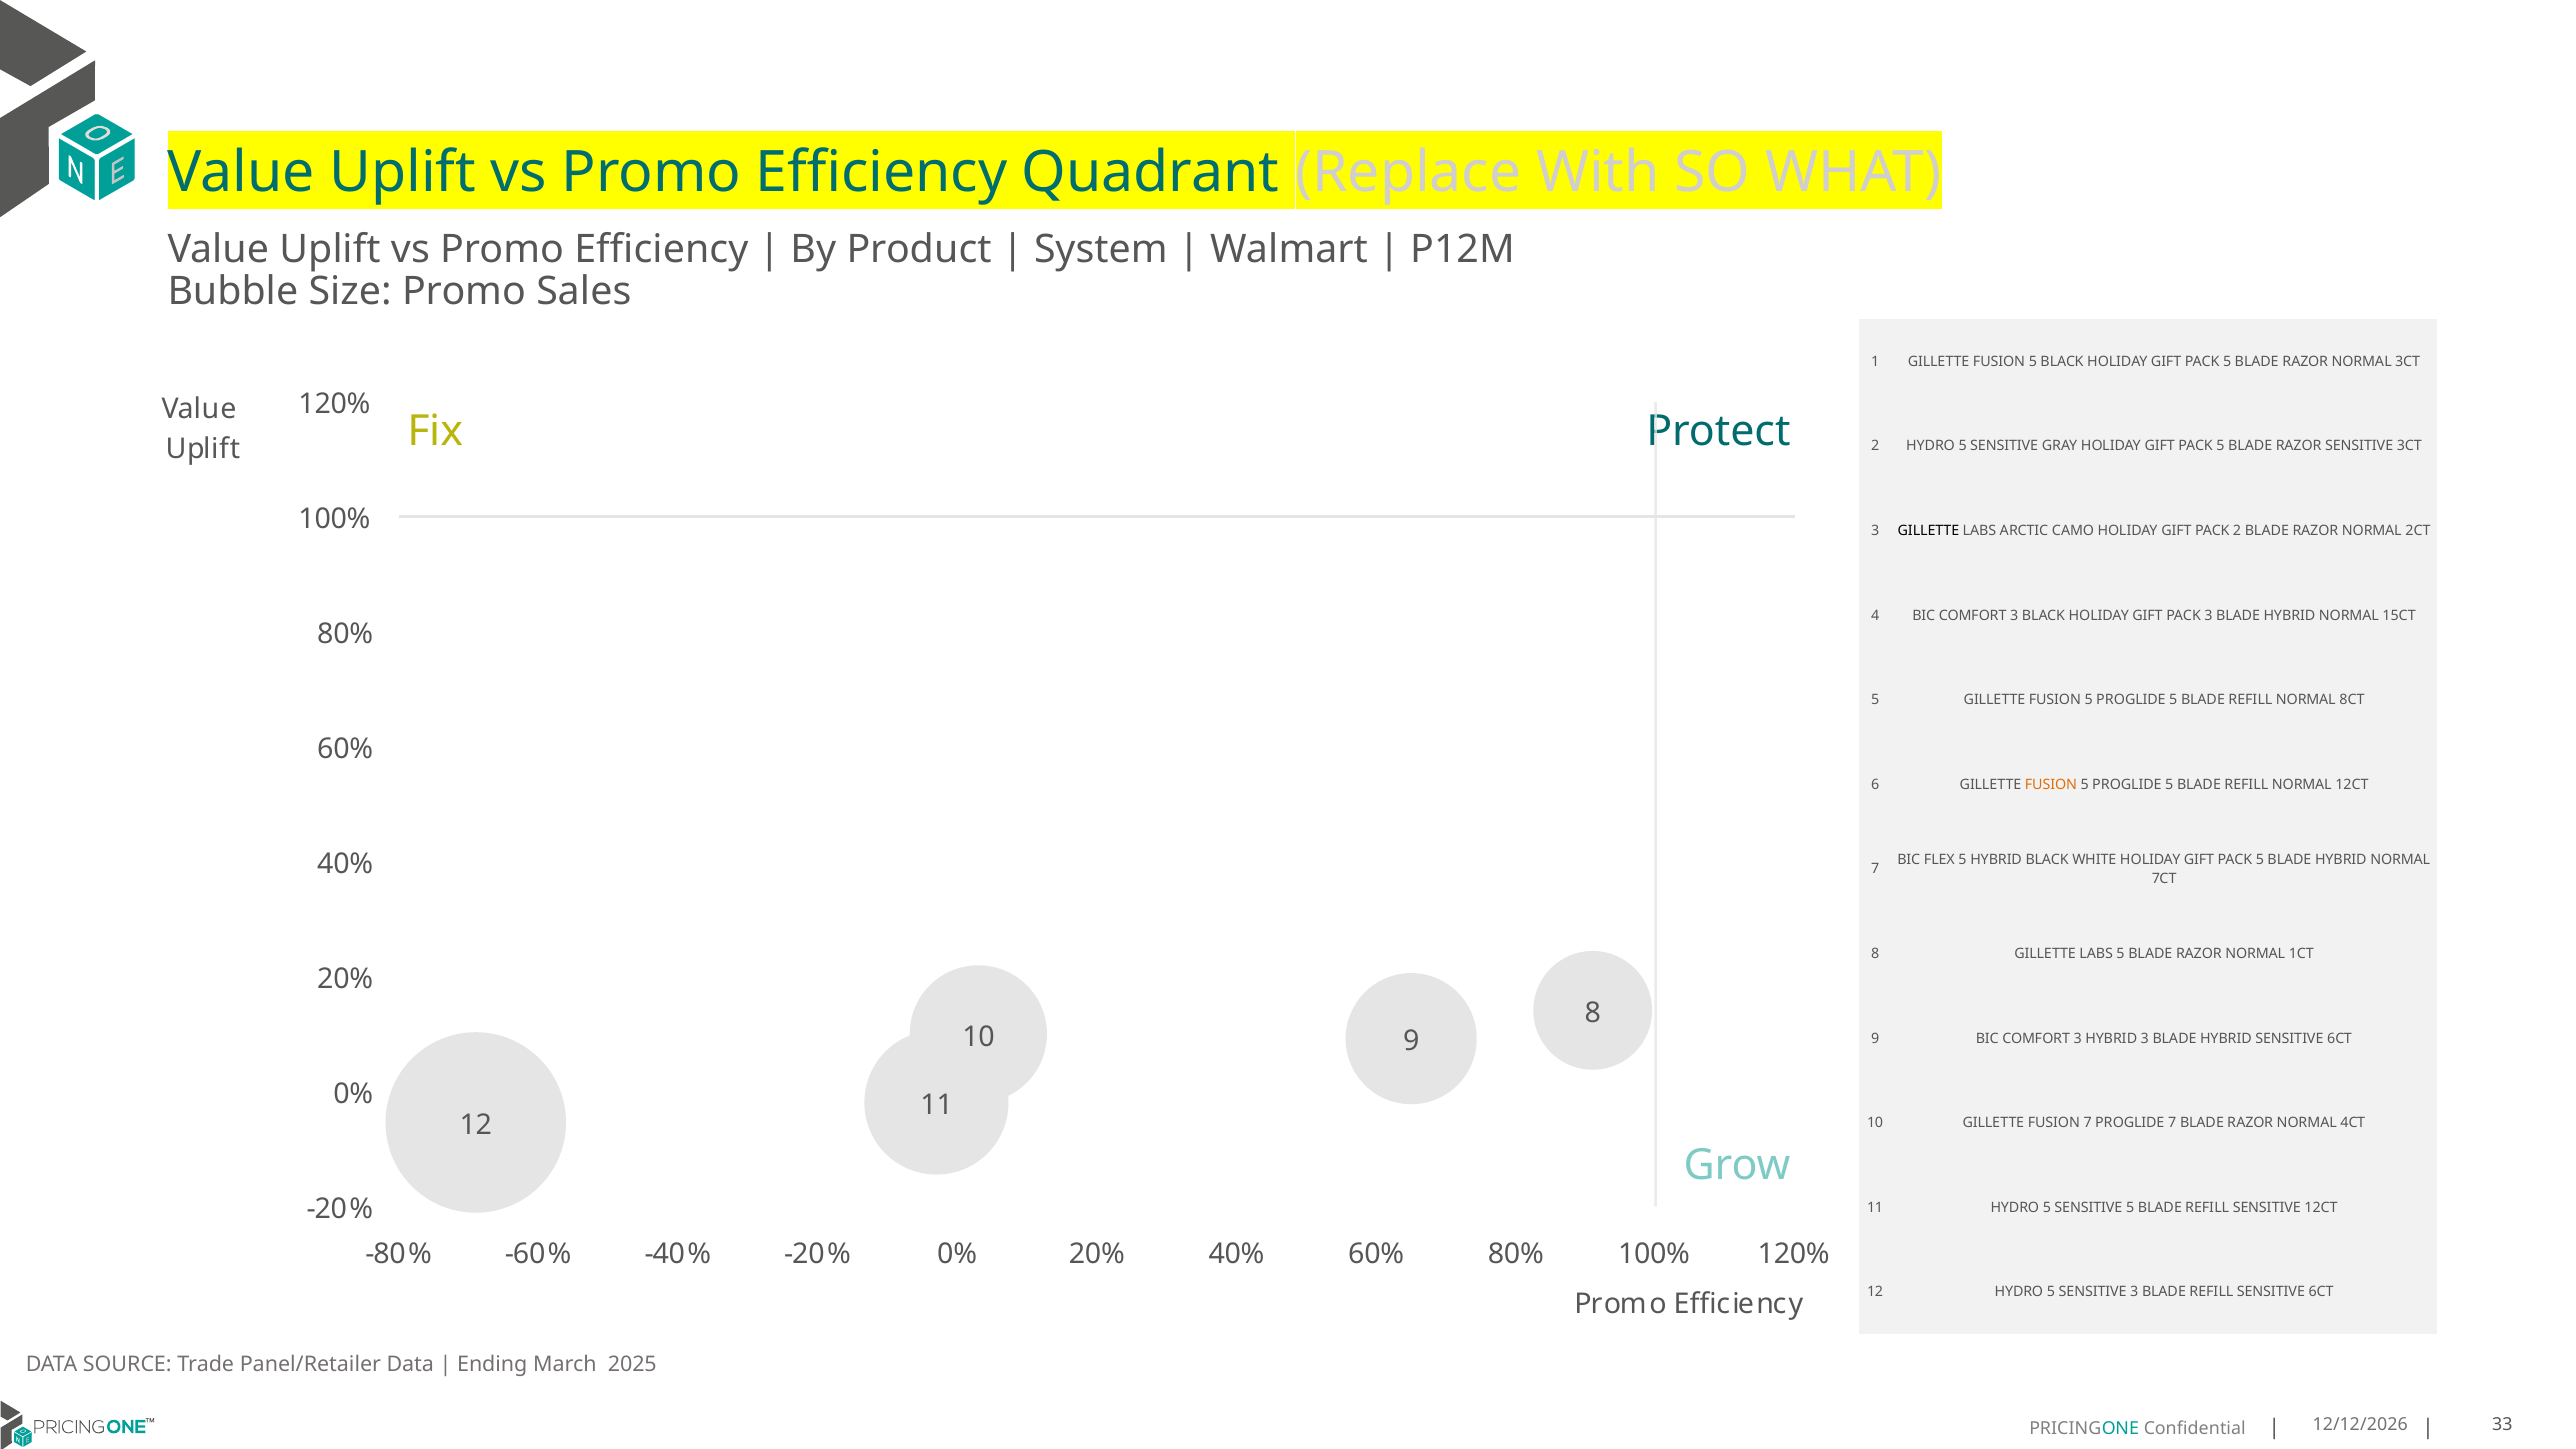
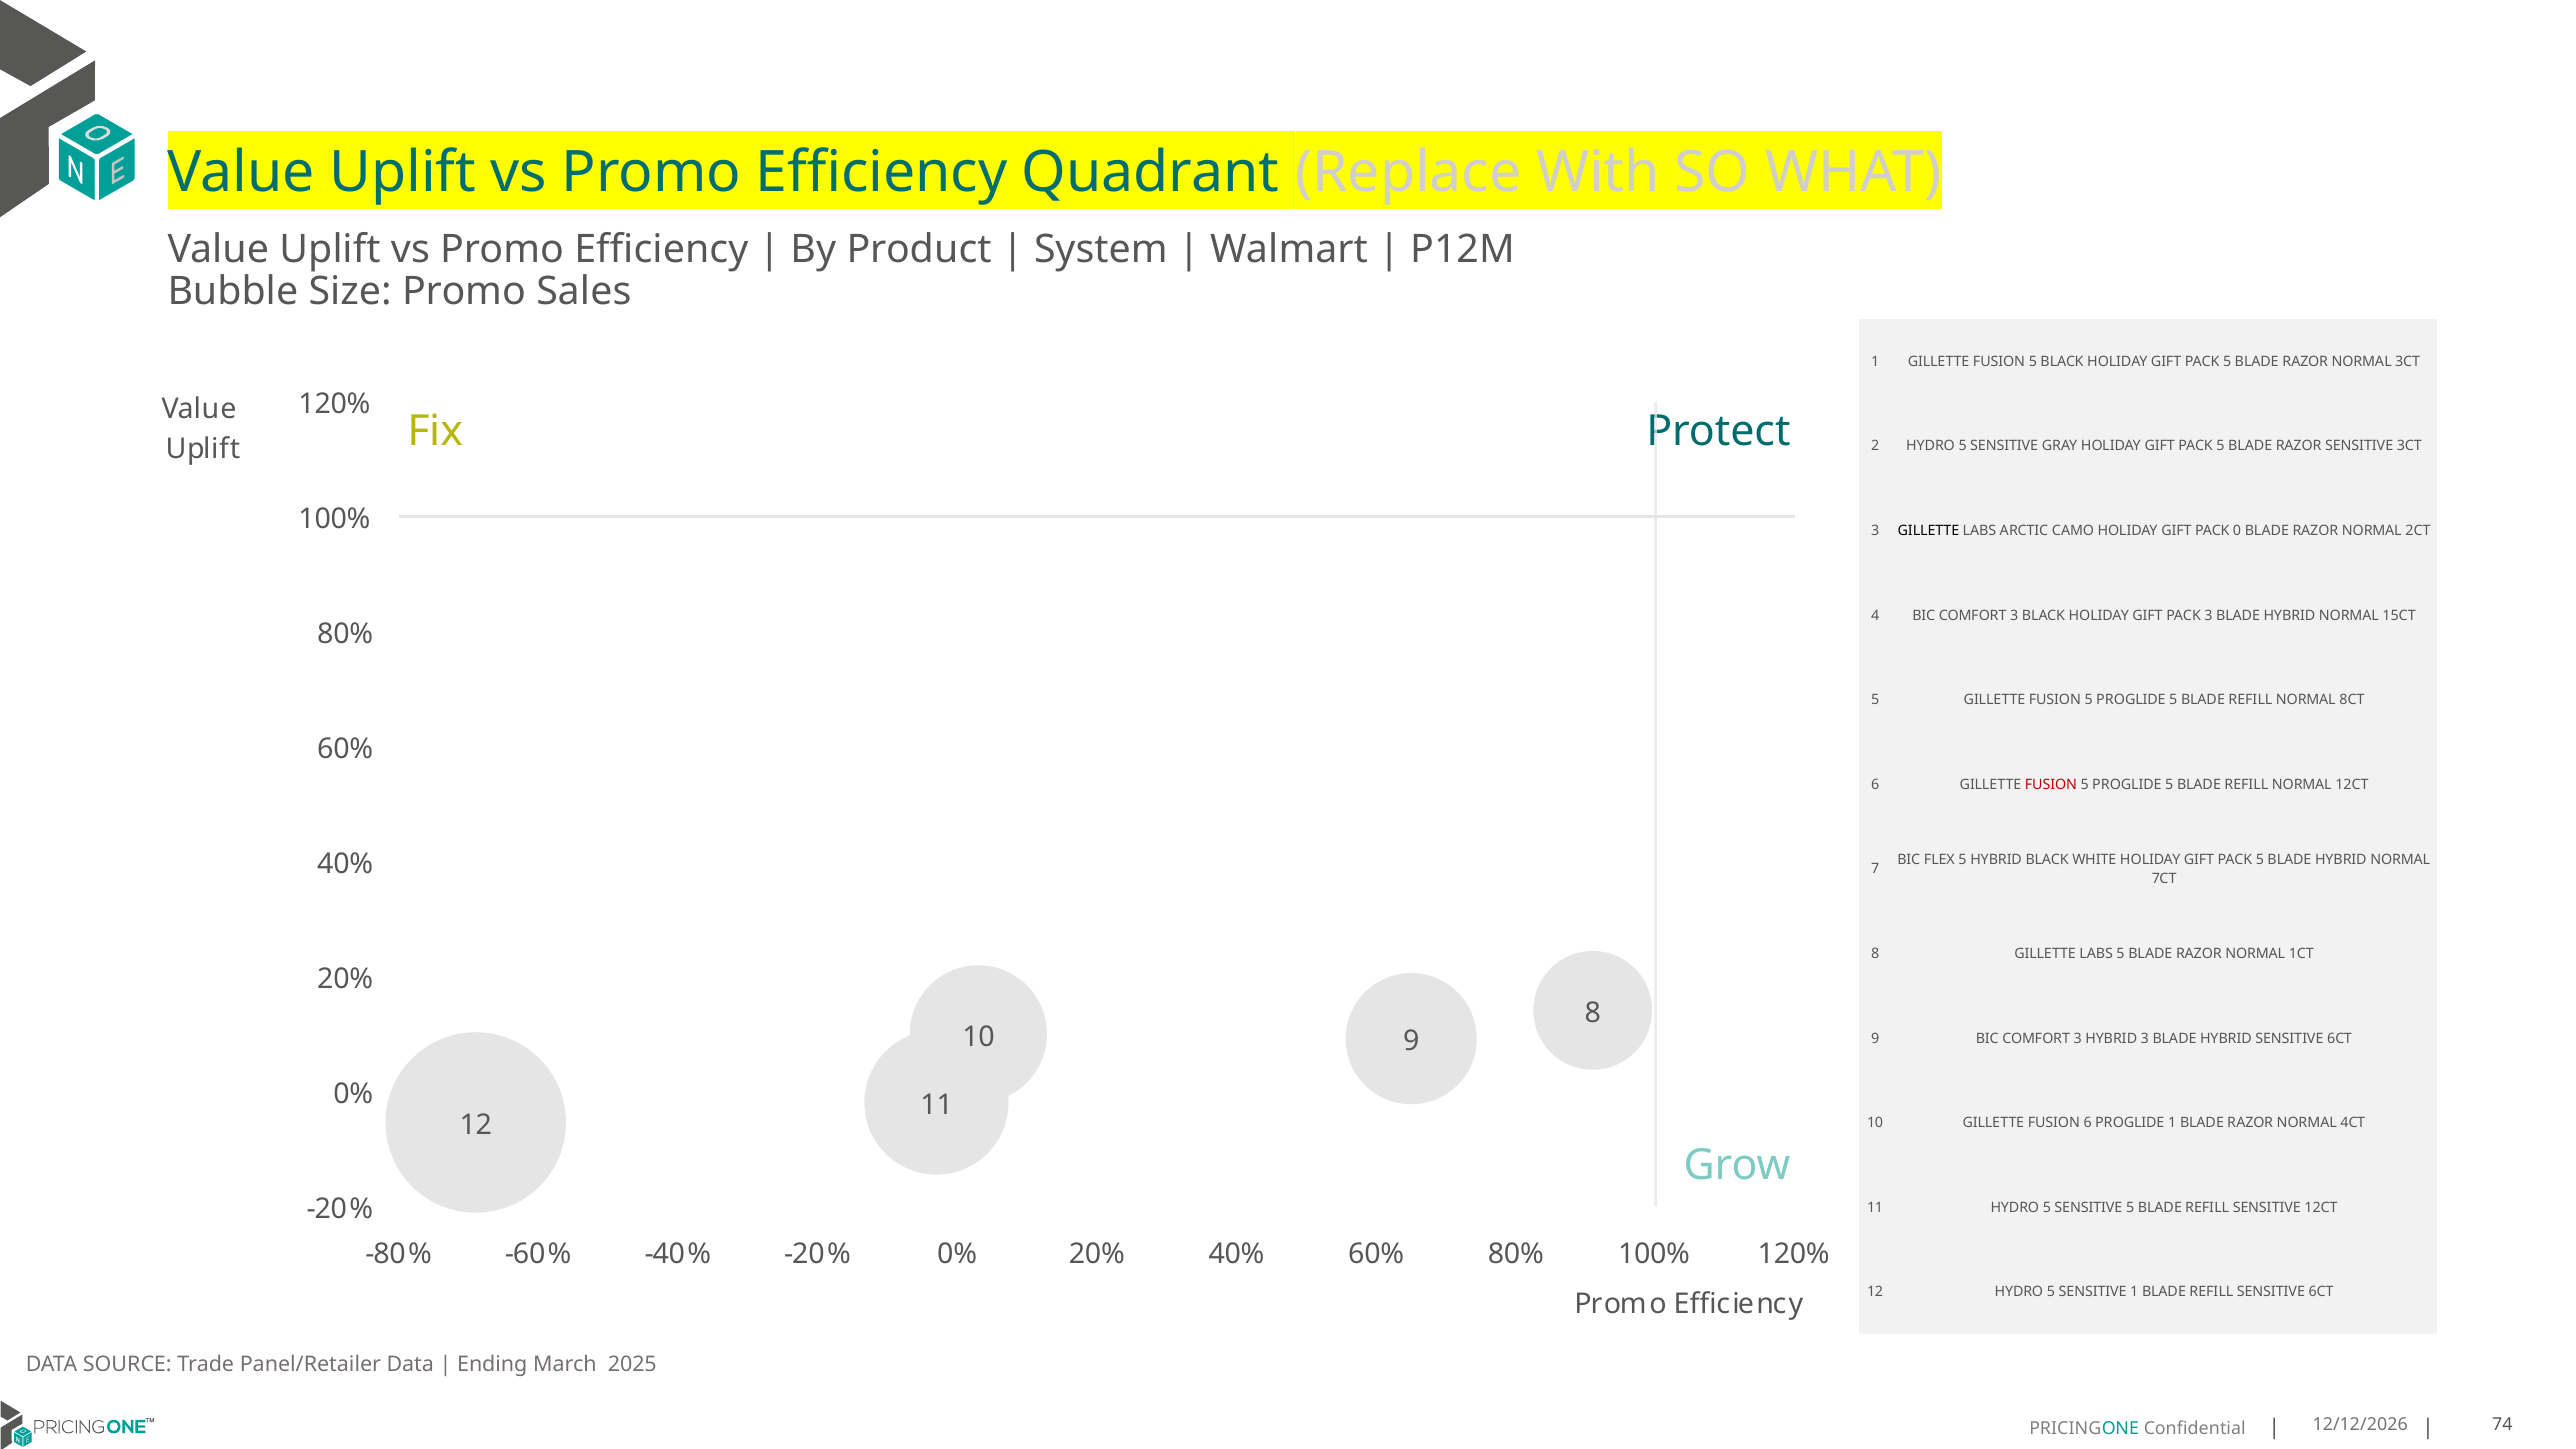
PACK 2: 2 -> 0 (2237, 531)
FUSION colour: orange -> red (2051, 785)
FUSION 7: 7 -> 6 (2088, 1123)
PROGLIDE 7: 7 -> 1 (2172, 1123)
SENSITIVE 3: 3 -> 1 (2134, 1292)
33: 33 -> 74 (2502, 1425)
